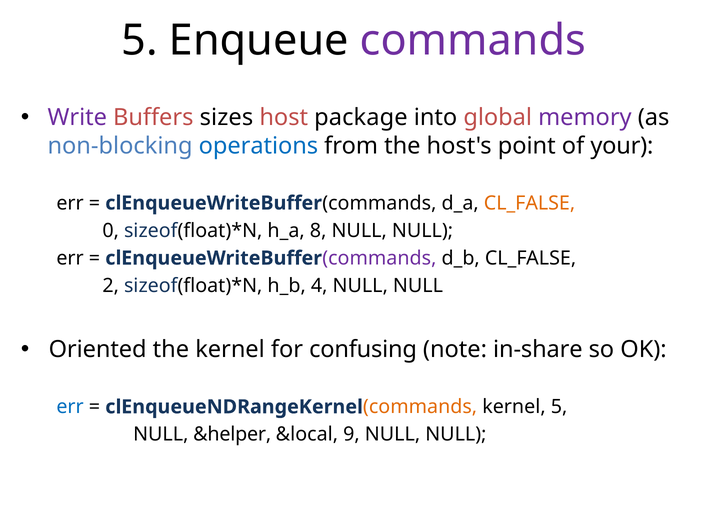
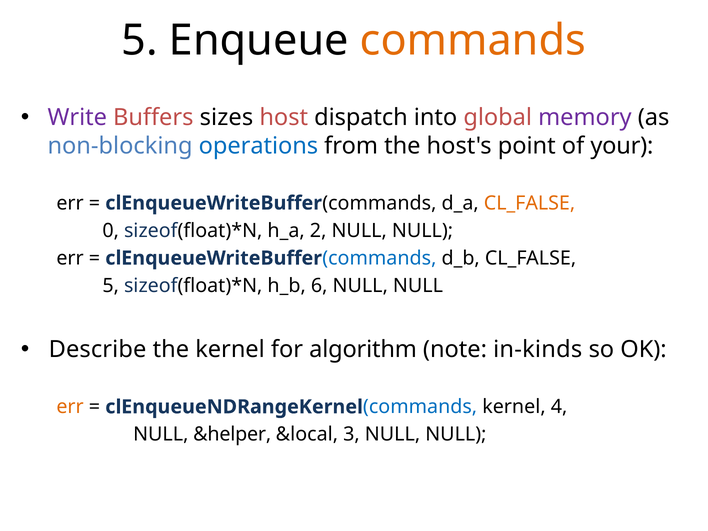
commands colour: purple -> orange (473, 40)
package: package -> dispatch (361, 118)
8: 8 -> 2 (318, 231)
commands colour: purple -> blue (379, 258)
2: 2 -> 5 (111, 286)
4: 4 -> 6 (319, 286)
Oriented: Oriented -> Describe (98, 350)
confusing: confusing -> algorithm (363, 350)
in-share: in-share -> in-kinds (538, 350)
err colour: blue -> orange (70, 407)
commands colour: orange -> blue (420, 407)
kernel 5: 5 -> 4 (559, 407)
9: 9 -> 3 (351, 434)
